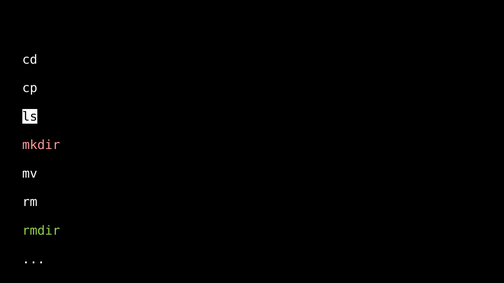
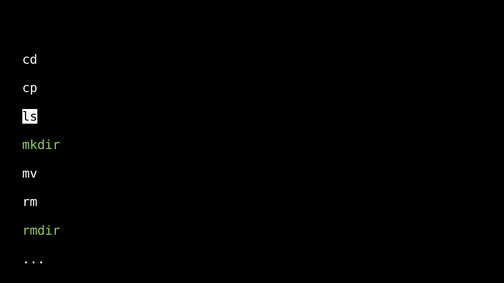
mkdir colour: pink -> light green (41, 145)
